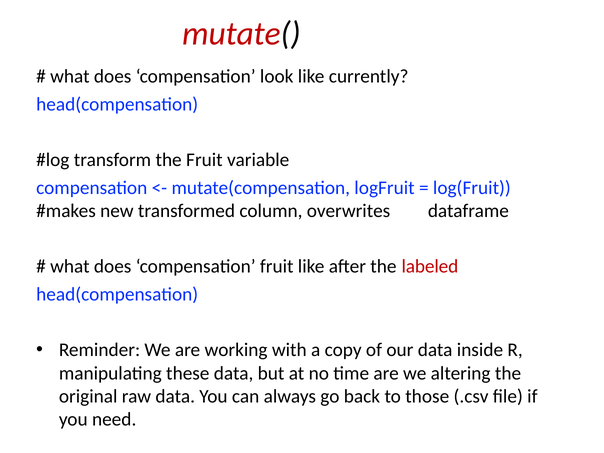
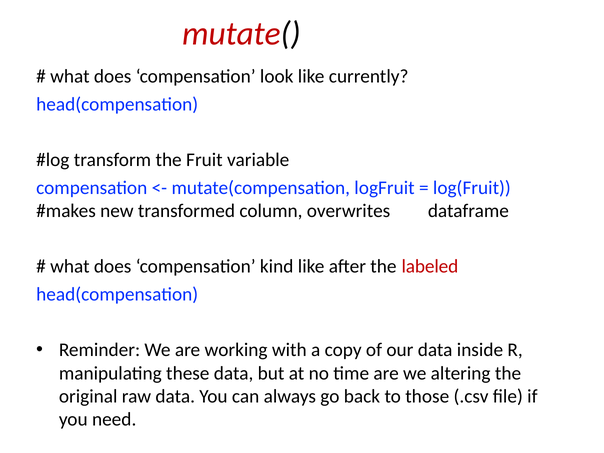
compensation fruit: fruit -> kind (277, 267)
